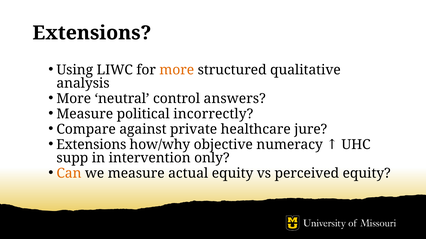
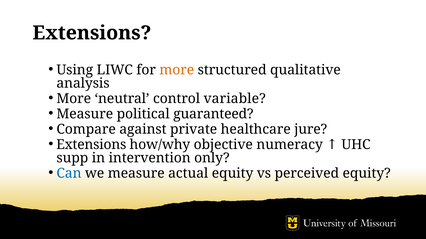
answers: answers -> variable (235, 99)
incorrectly: incorrectly -> guaranteed (213, 114)
Can colour: orange -> blue (69, 174)
